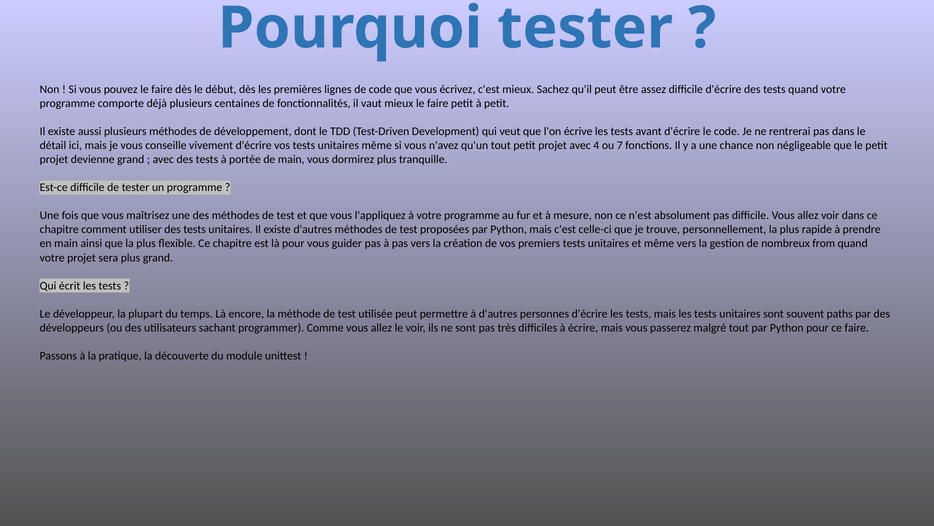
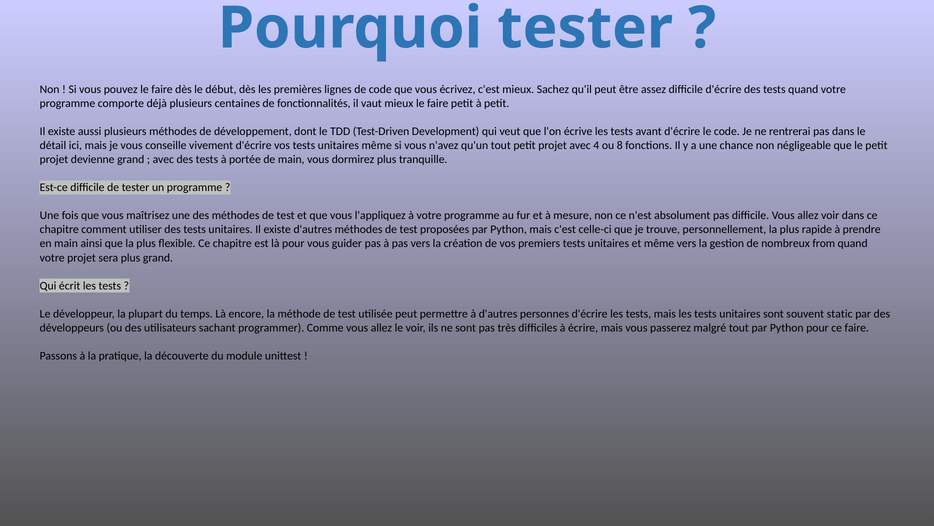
7: 7 -> 8 (620, 145)
paths: paths -> static (840, 313)
